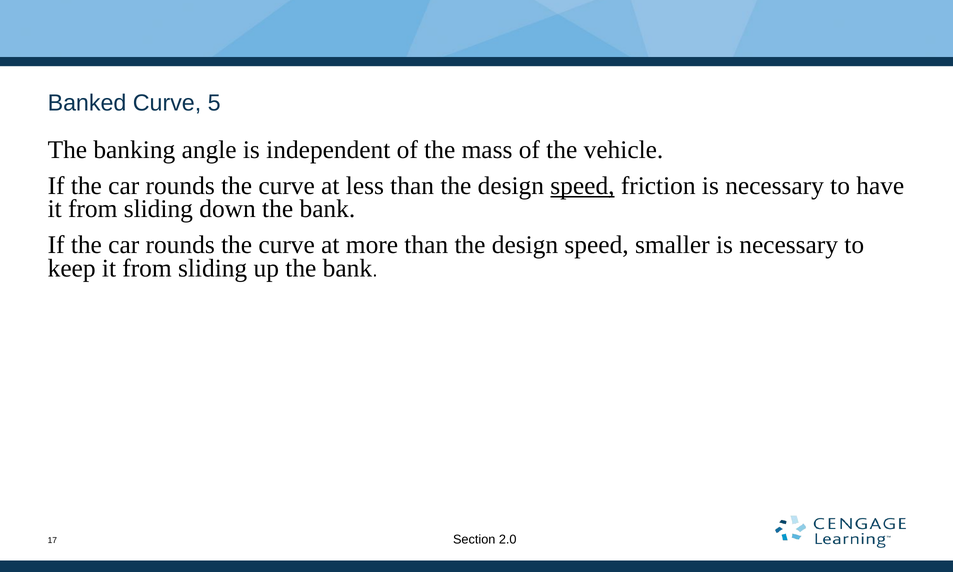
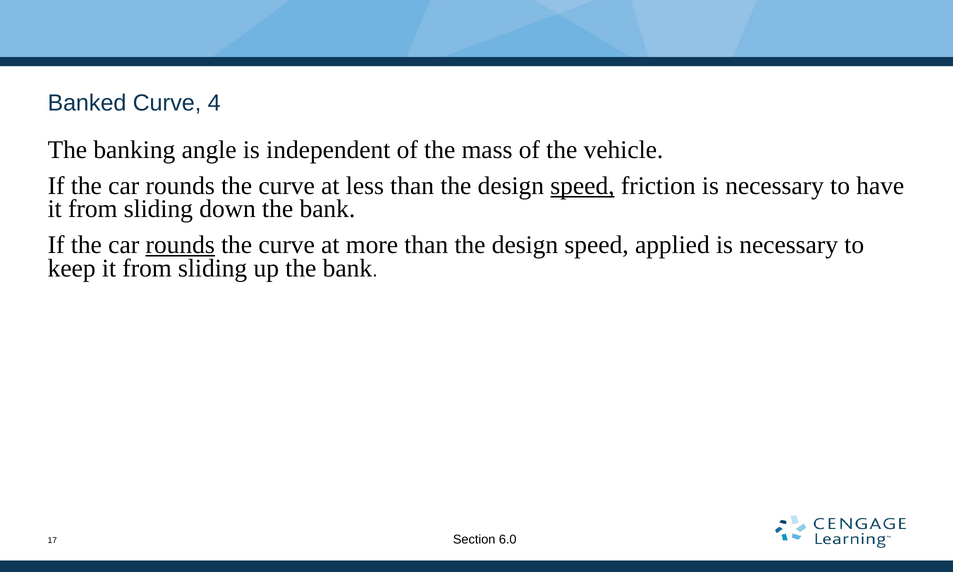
5: 5 -> 4 (214, 103)
rounds underline: none -> present (180, 245)
smaller: smaller -> applied (672, 245)
2.0: 2.0 -> 6.0 (508, 540)
